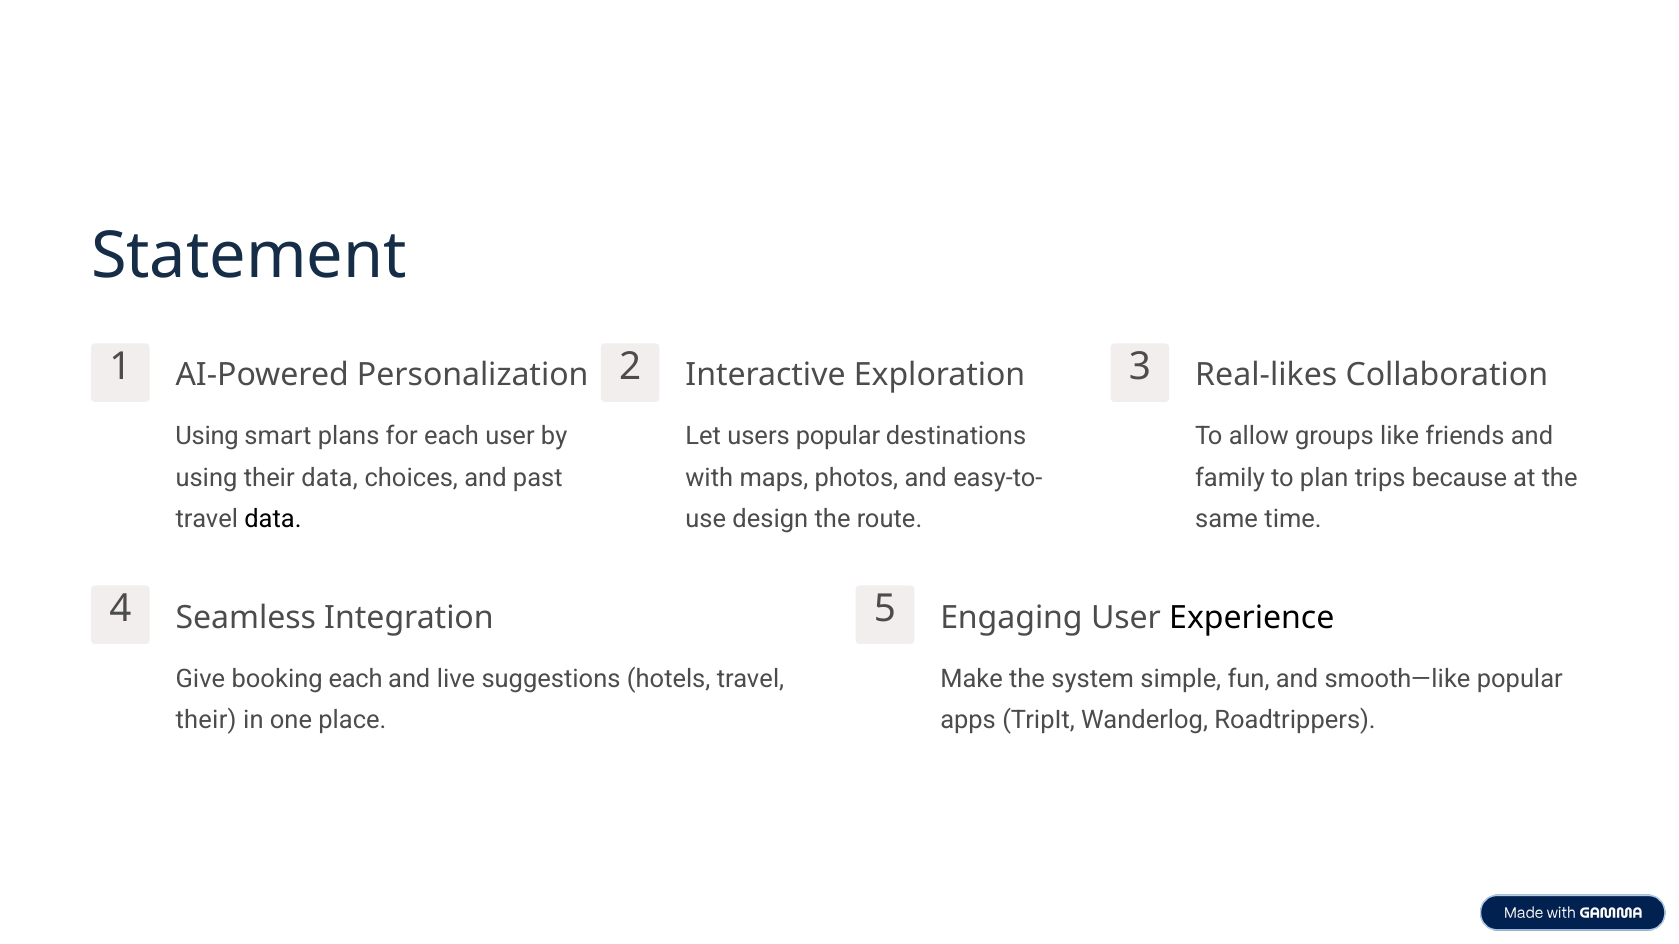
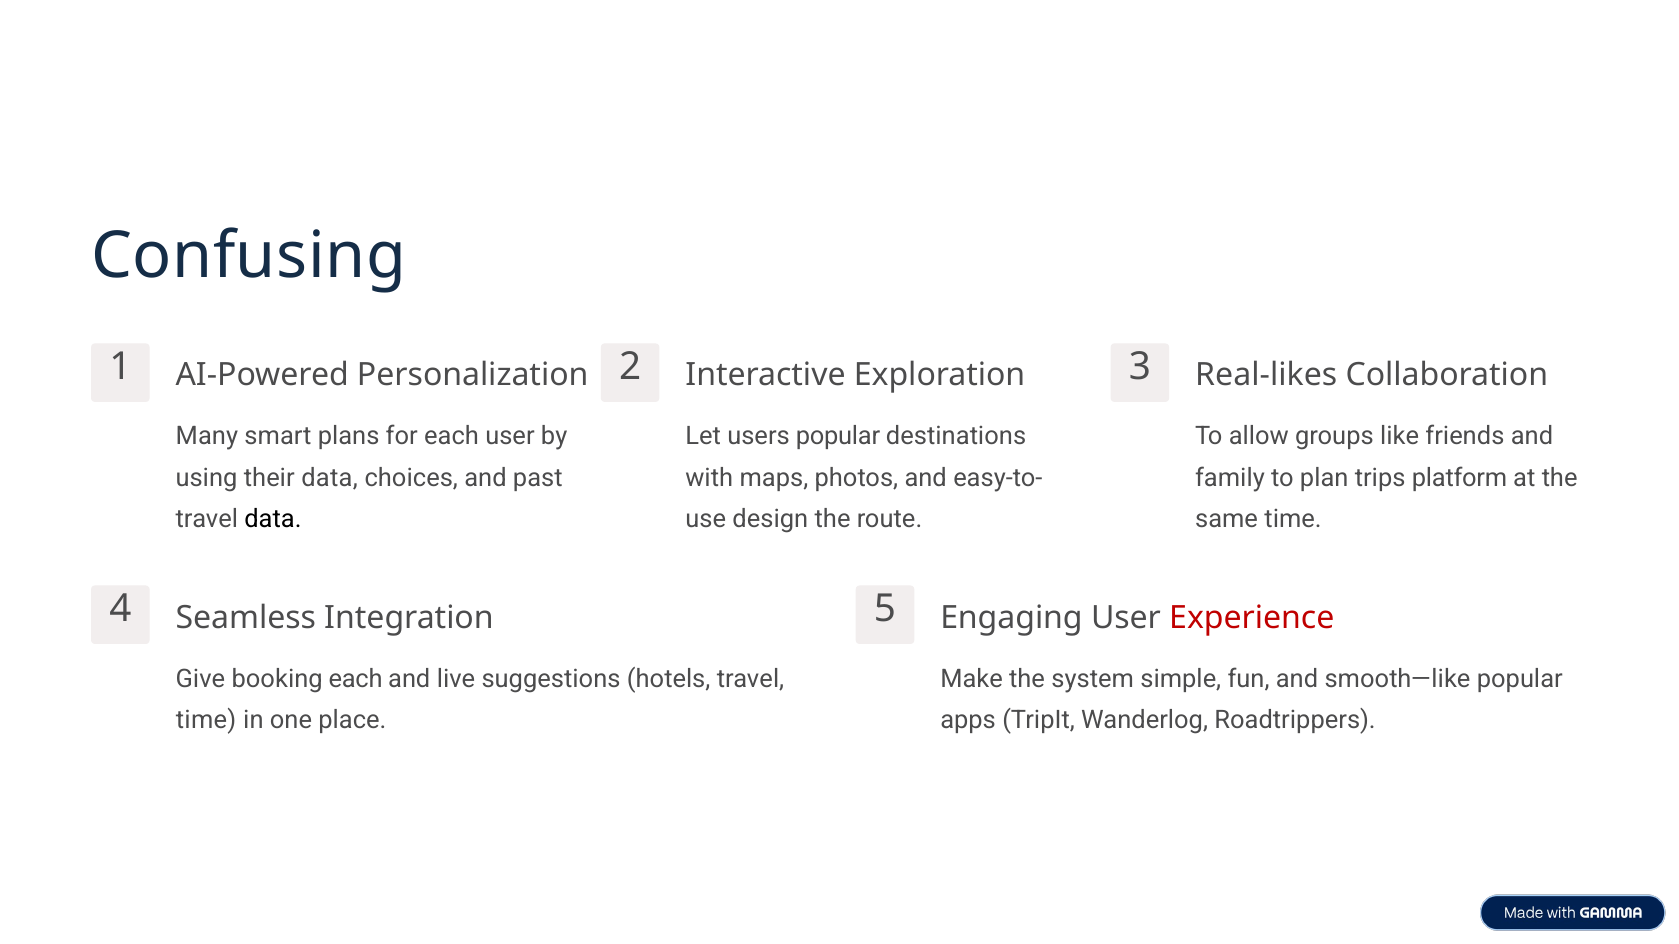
Statement: Statement -> Confusing (249, 257)
Using: Using -> Many (207, 437)
because: because -> platform (1460, 478)
Experience colour: black -> red (1252, 618)
their: their -> time (206, 720)
